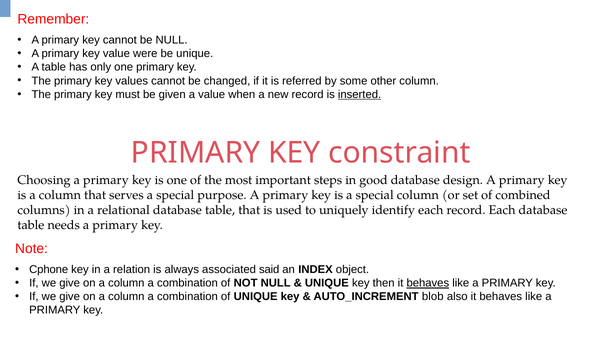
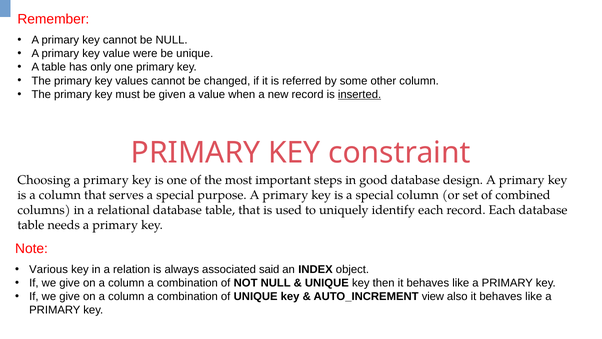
Cphone: Cphone -> Various (49, 269)
behaves underline: present -> none (428, 283)
blob: blob -> view (433, 296)
